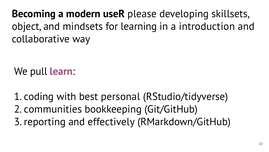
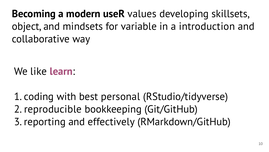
please: please -> values (142, 14)
learning: learning -> variable (139, 26)
pull: pull -> like (39, 71)
communities: communities -> reproducible (53, 109)
